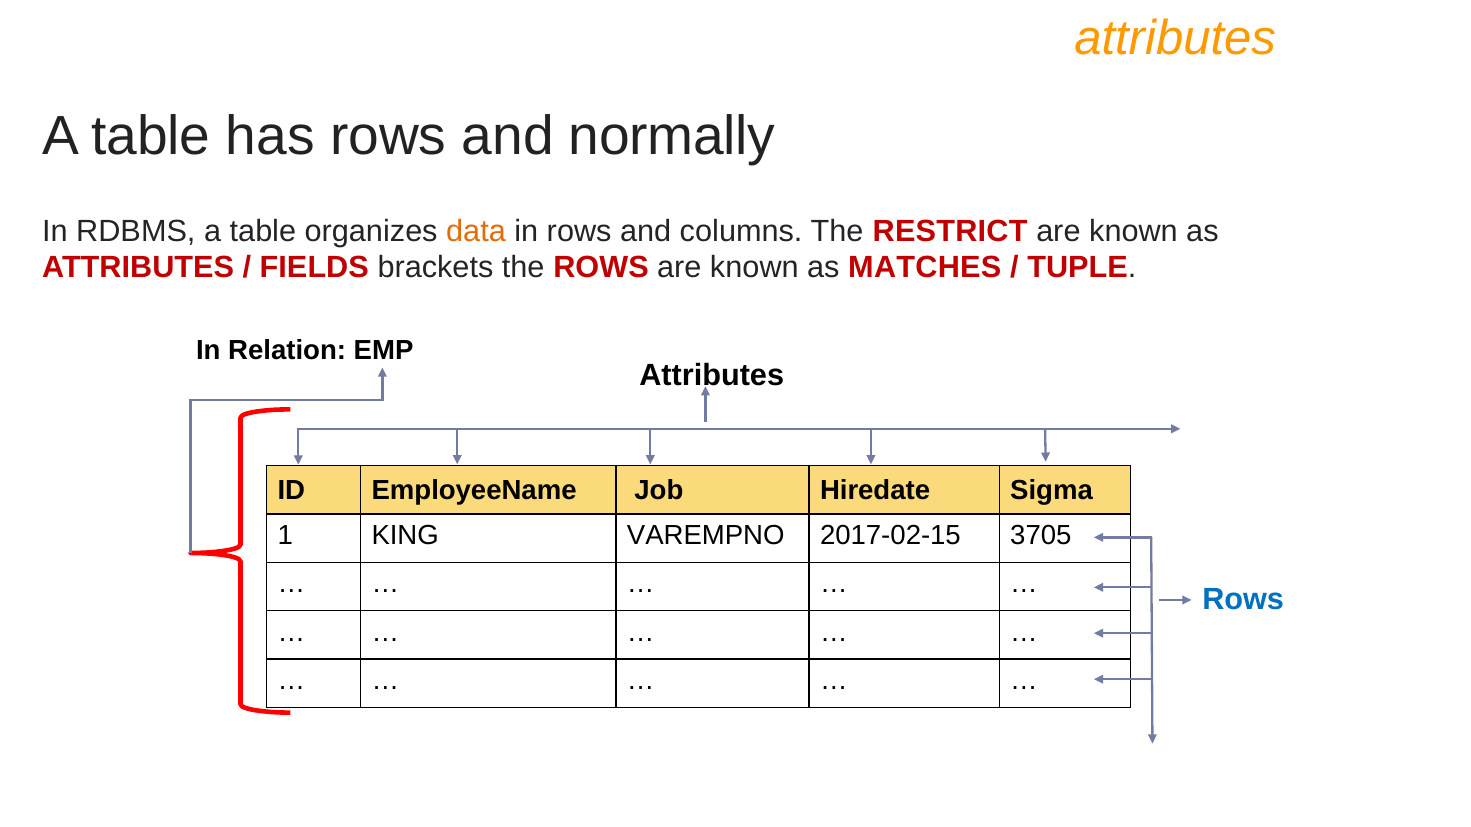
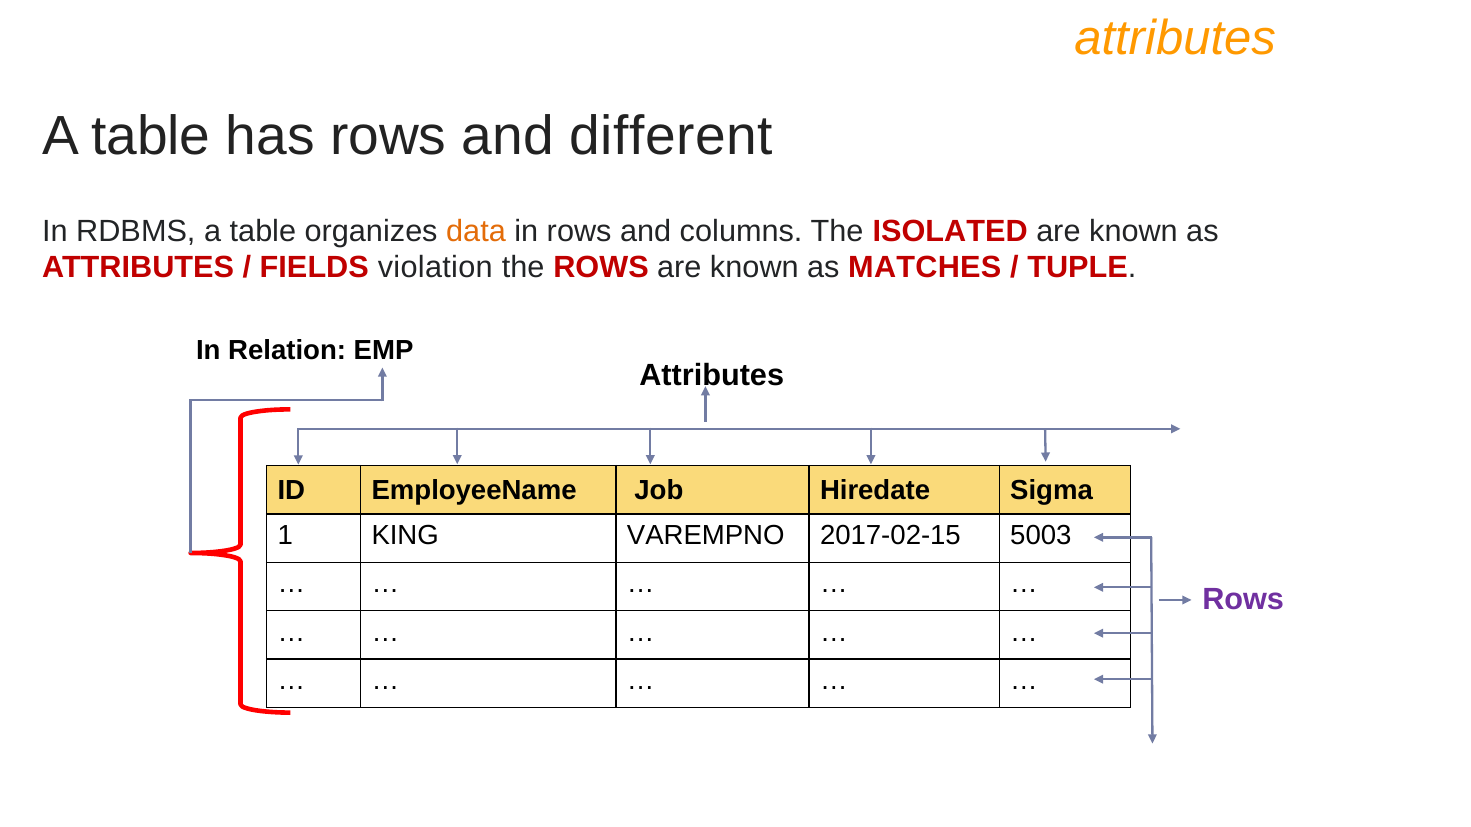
normally: normally -> different (671, 136)
RESTRICT: RESTRICT -> ISOLATED (950, 231)
brackets: brackets -> violation (435, 268)
3705: 3705 -> 5003 (1041, 536)
Rows colour: blue -> purple (1243, 600)
